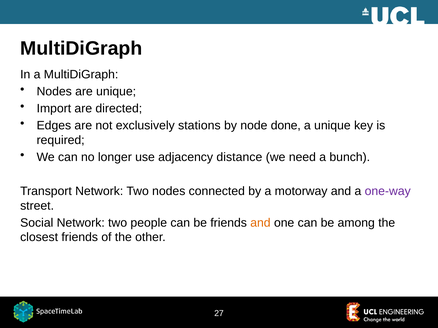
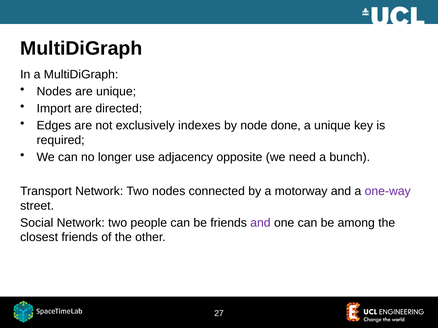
stations: stations -> indexes (199, 126)
distance: distance -> opposite (239, 157)
and colour: orange -> purple (260, 223)
